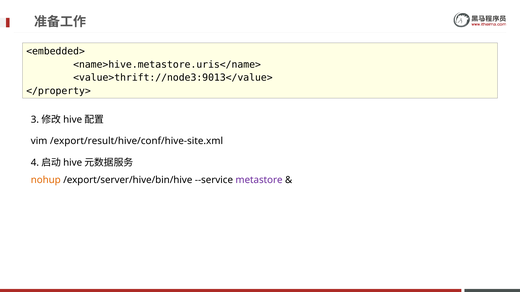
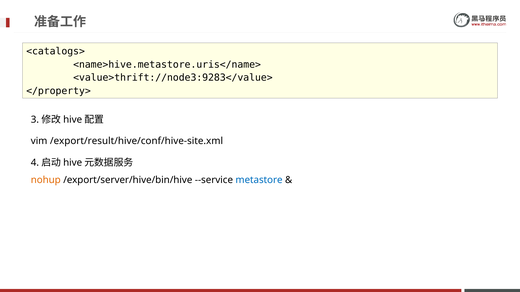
<embedded>: <embedded> -> <catalogs> (56, 51)
<value>thrift://node3:9013</value>: <value>thrift://node3:9013</value> -> <value>thrift://node3:9283</value> (173, 78)
metastore colour: purple -> blue (259, 180)
